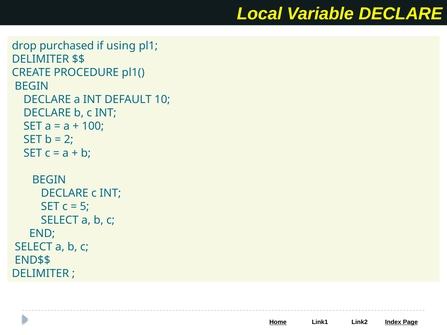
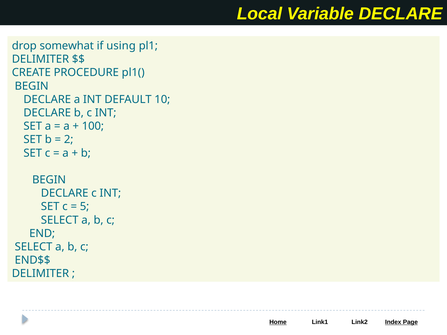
purchased: purchased -> somewhat (67, 46)
